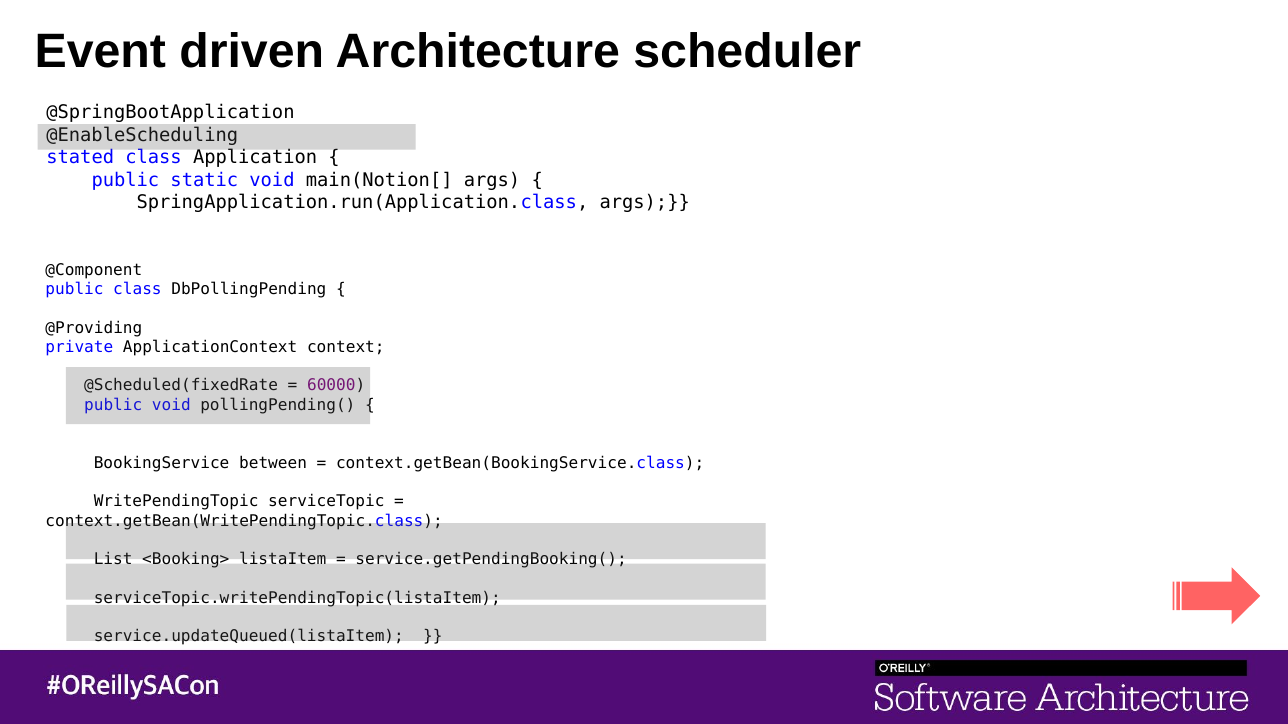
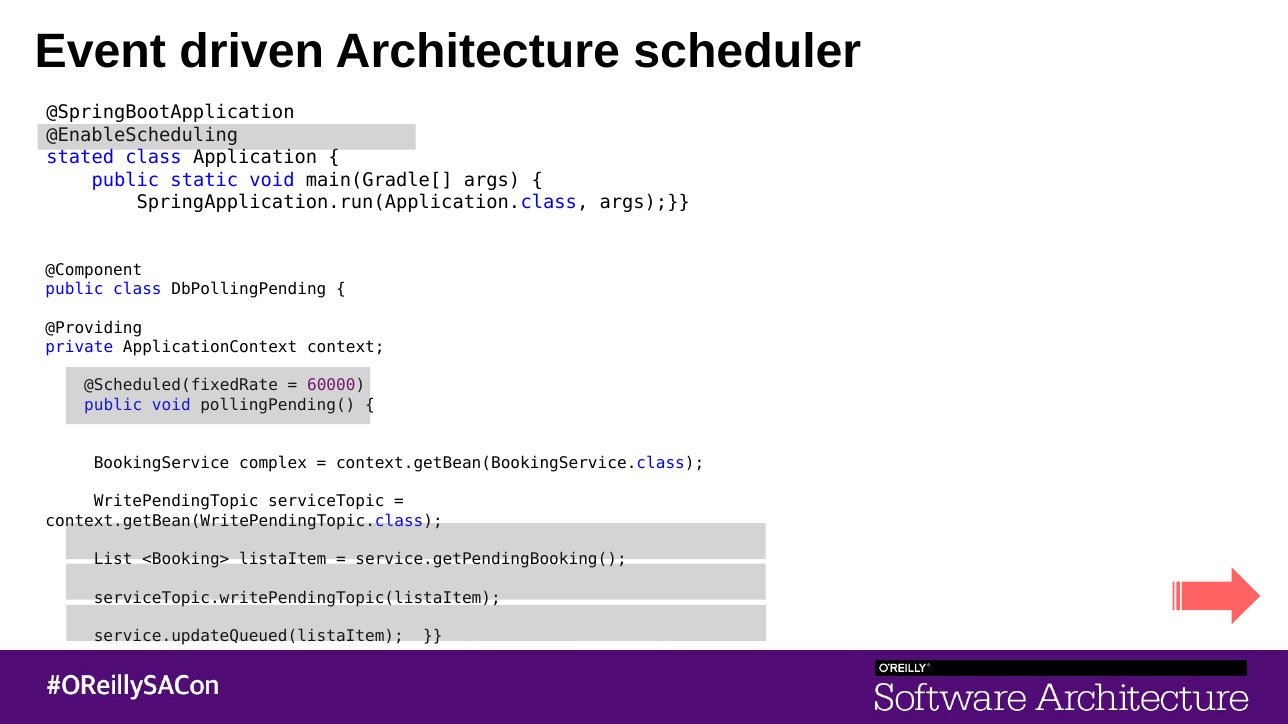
main(Notion[: main(Notion[ -> main(Gradle[ (379, 180)
between: between -> complex (273, 463)
